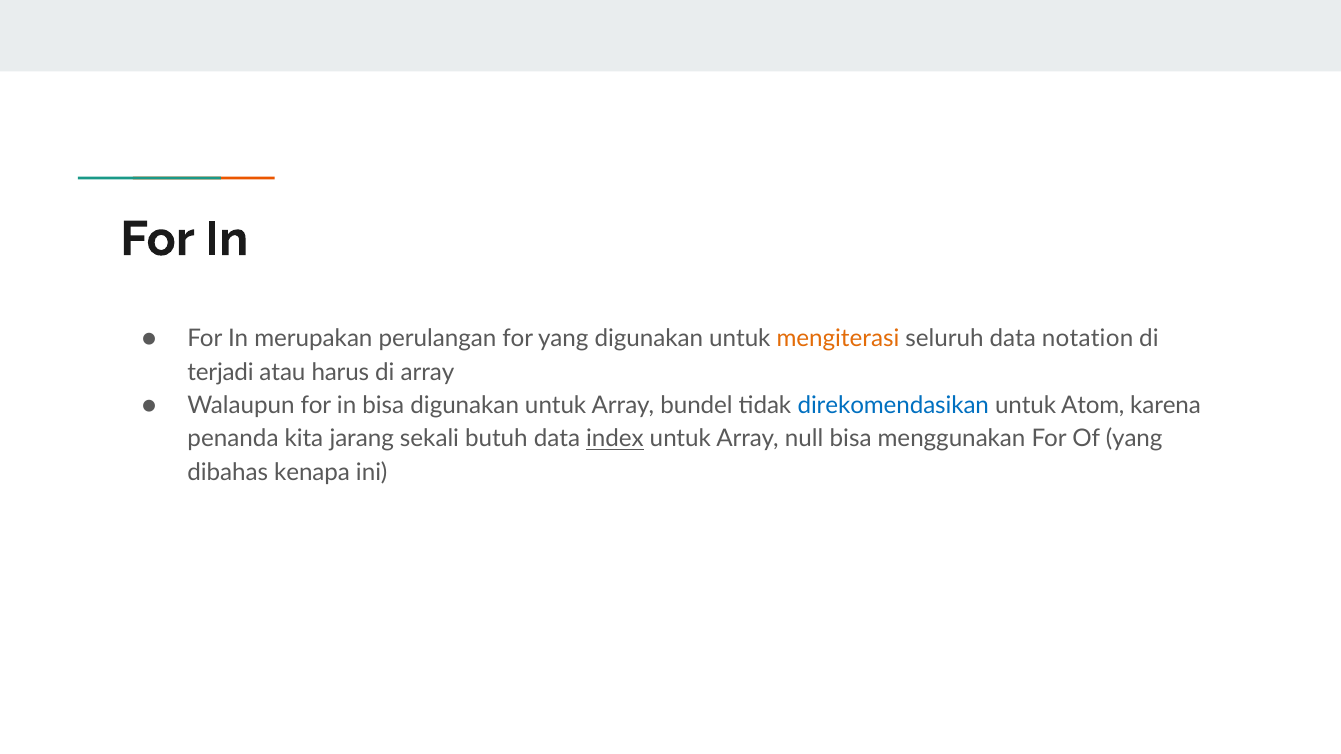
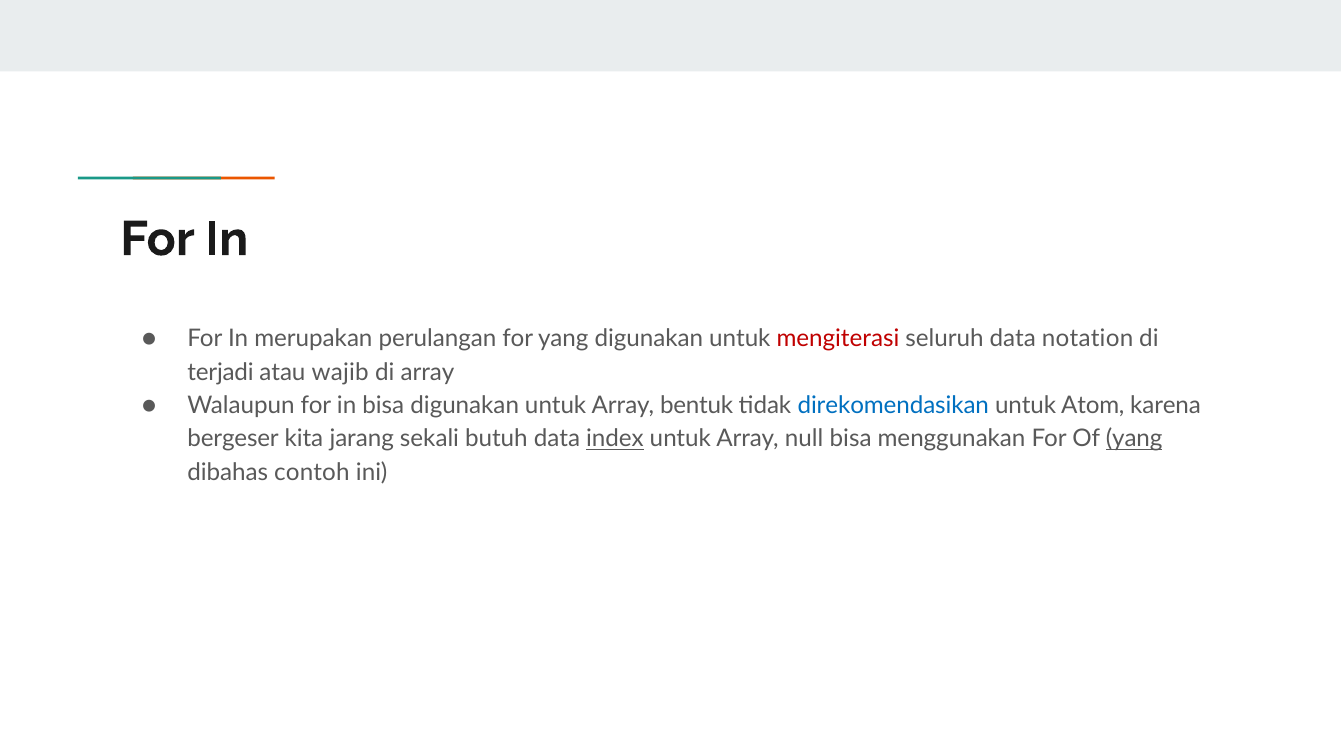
mengiterasi colour: orange -> red (838, 339)
harus: harus -> wajib (340, 372)
bundel: bundel -> bentuk (697, 406)
penanda: penanda -> bergeser (233, 439)
yang underline: none -> present (1134, 439)
kenapa: kenapa -> contoh (312, 473)
